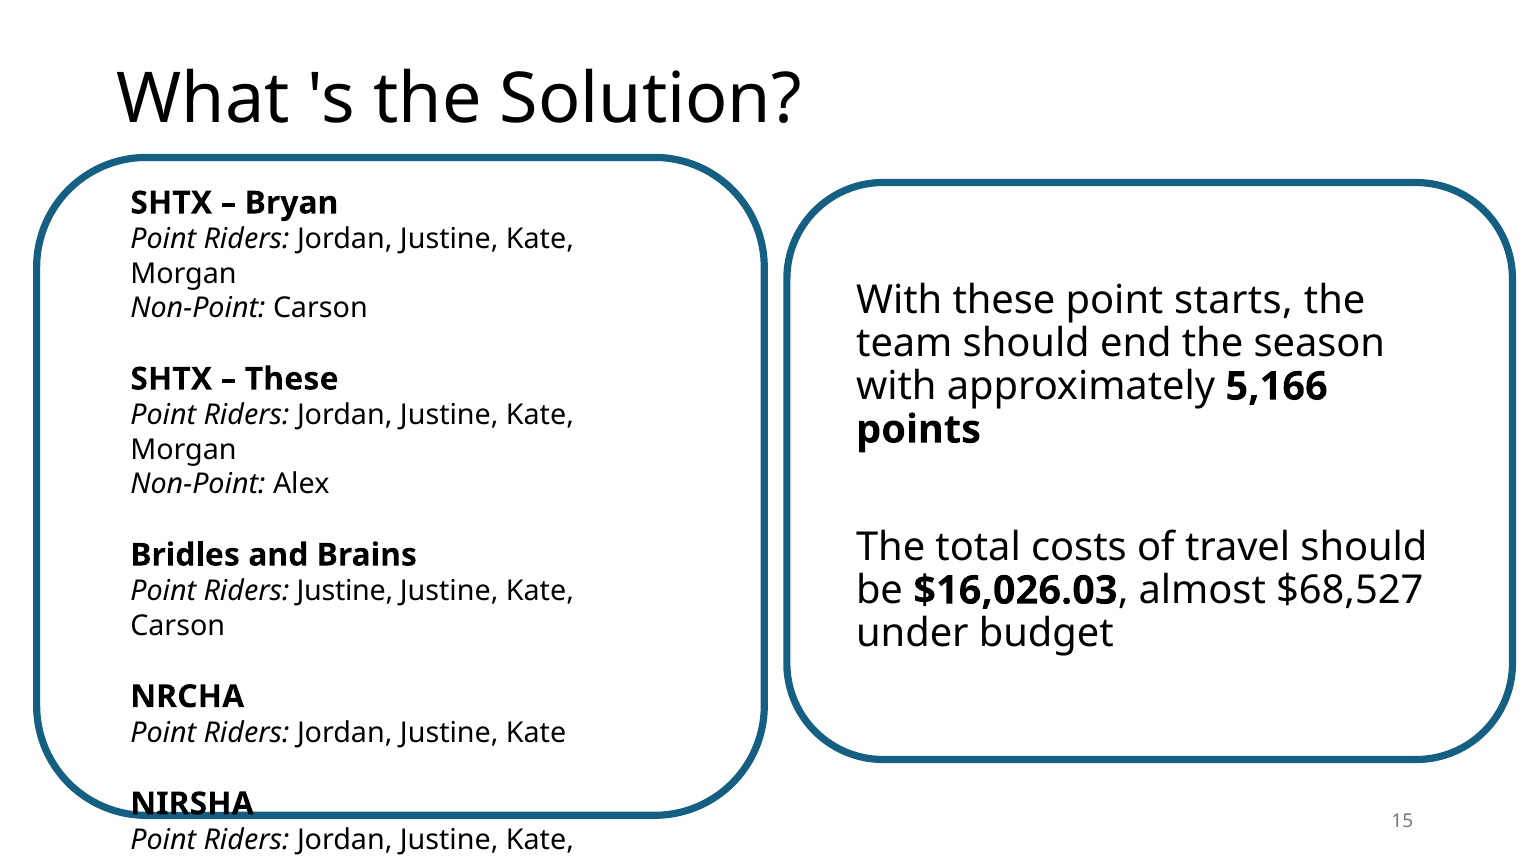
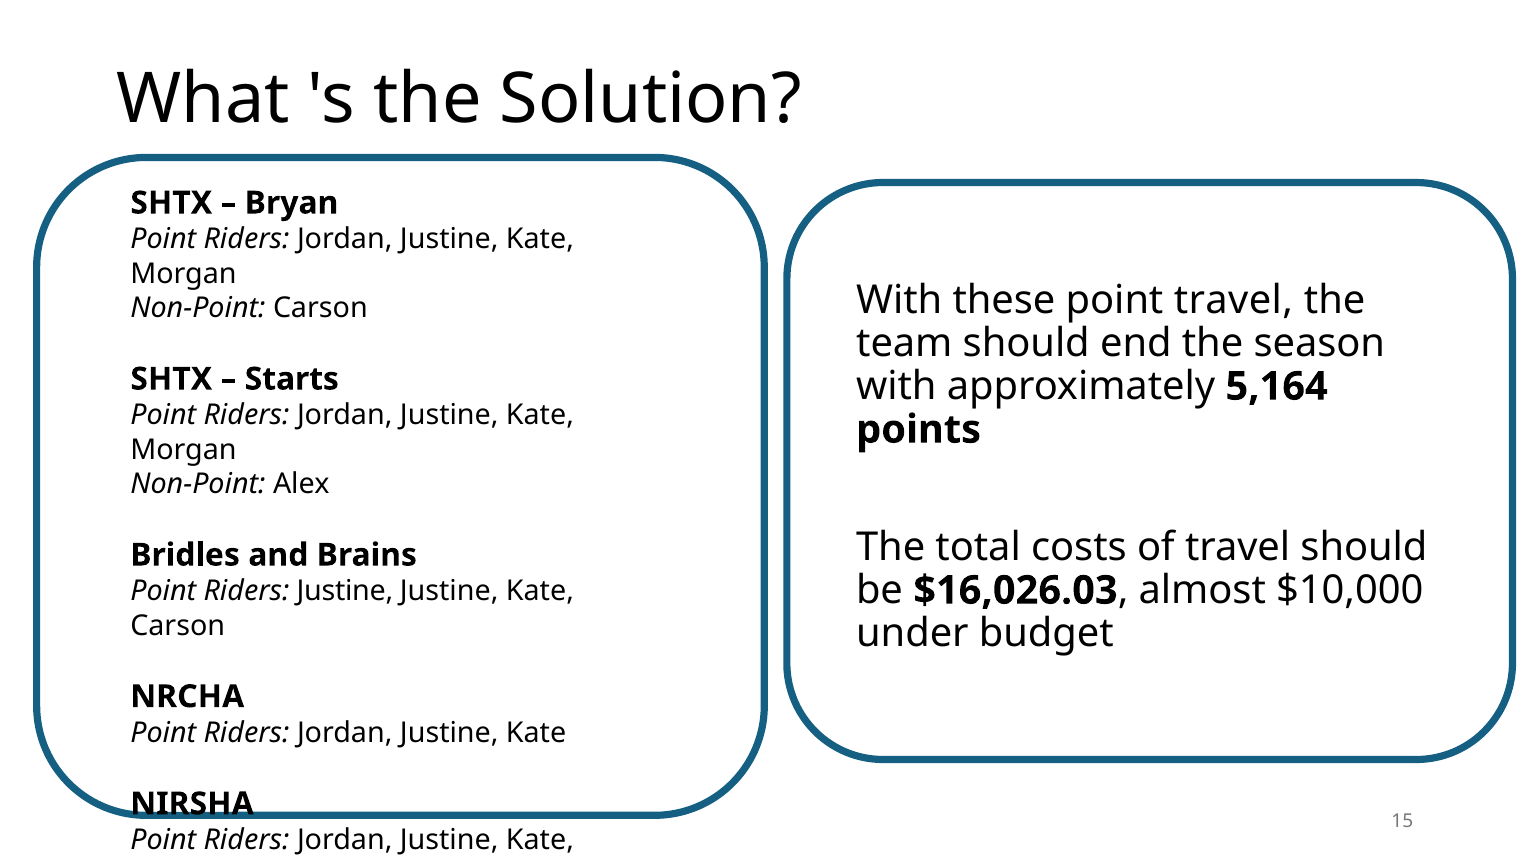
point starts: starts -> travel (1233, 300)
These: These -> Starts (292, 379)
5,166: 5,166 -> 5,164 (1277, 386)
$68,527: $68,527 -> $10,000 (1350, 590)
